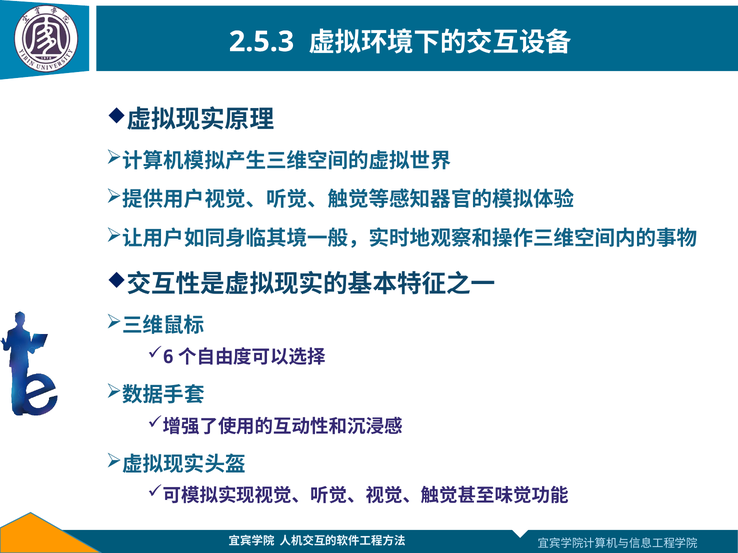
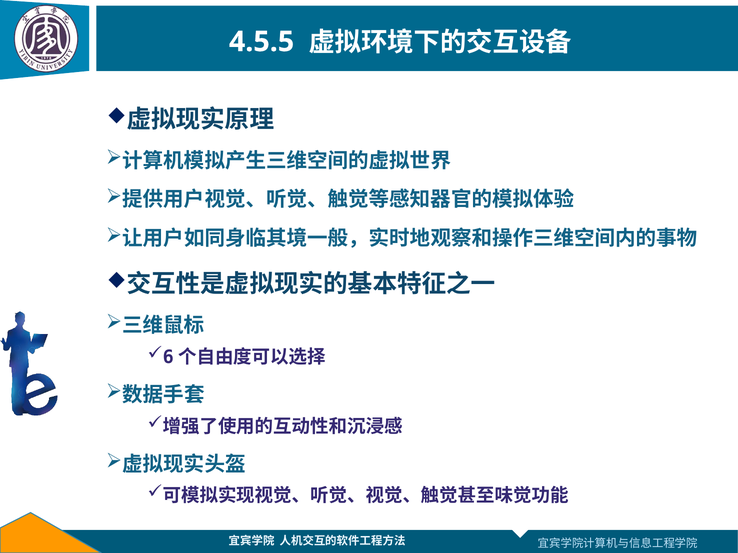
2.5.3: 2.5.3 -> 4.5.5 (262, 42)
